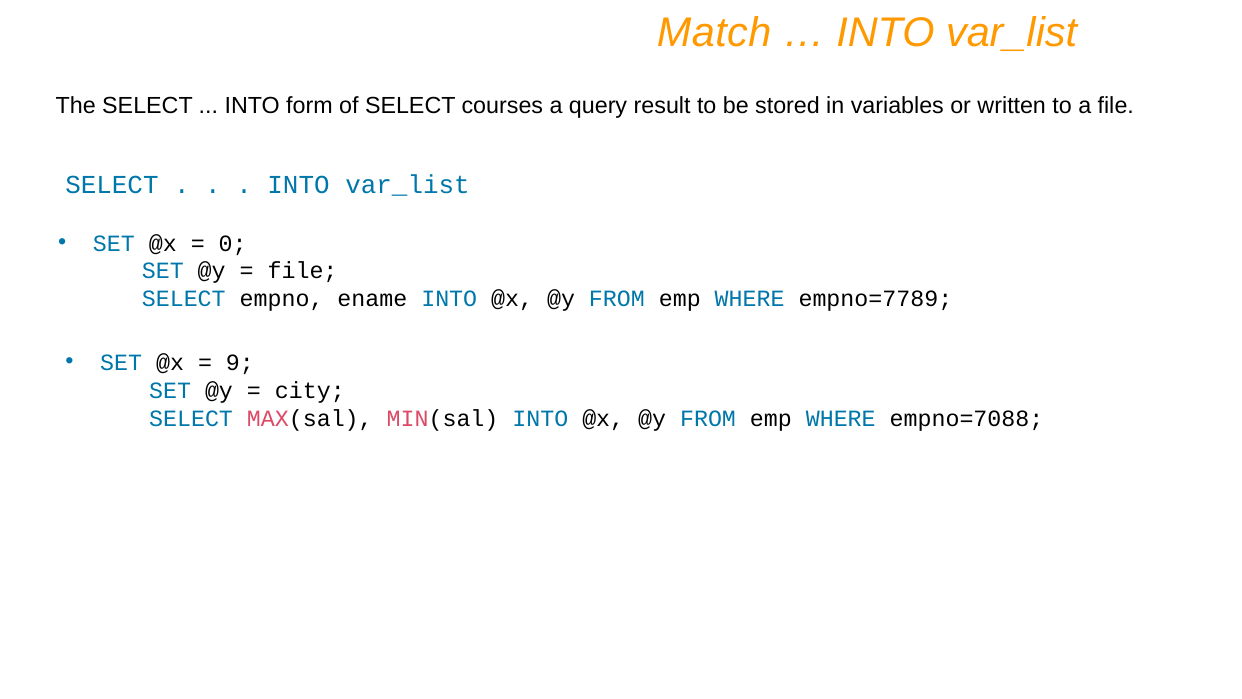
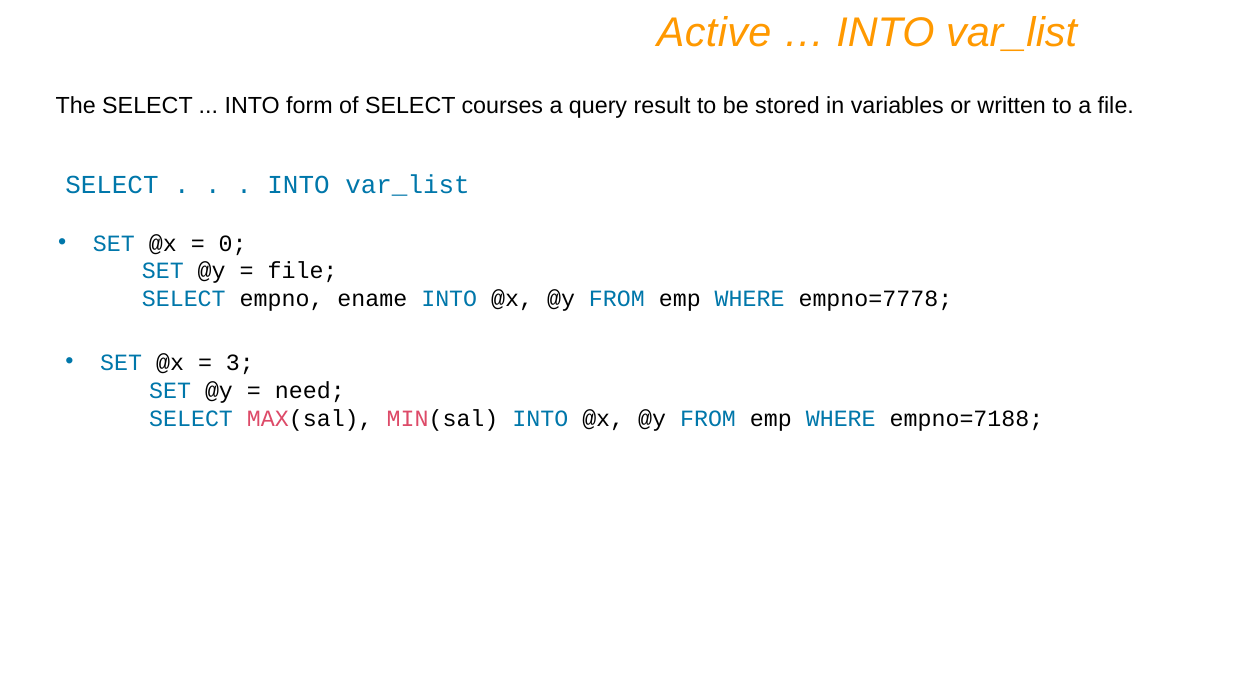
Match: Match -> Active (714, 32)
empno=7789: empno=7789 -> empno=7778 (875, 299)
9: 9 -> 3 (240, 362)
city: city -> need (310, 390)
empno=7088: empno=7088 -> empno=7188 (966, 418)
